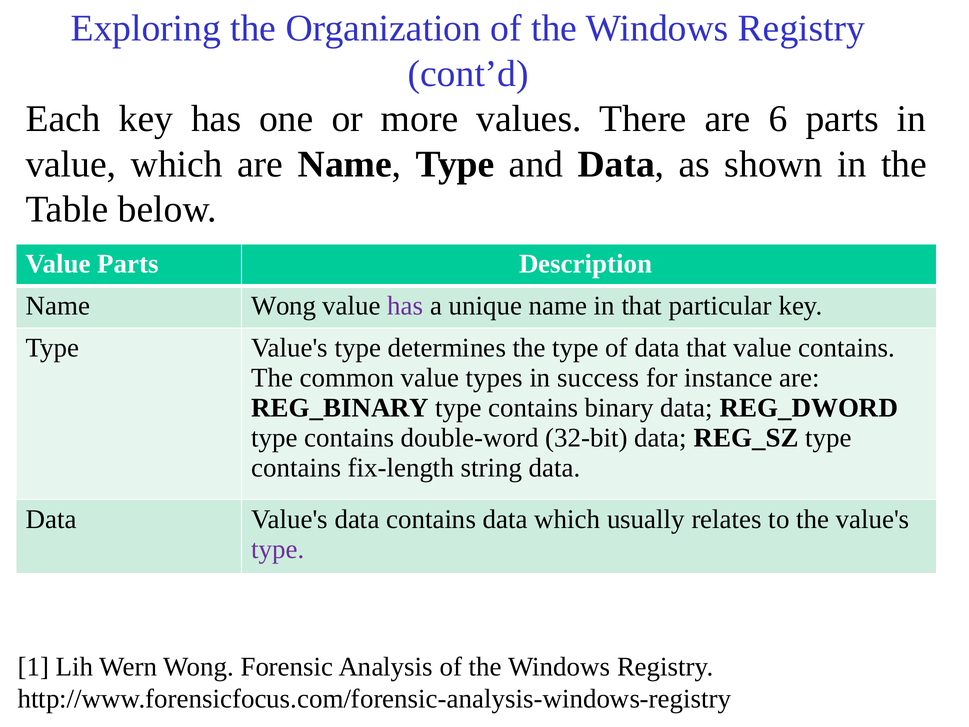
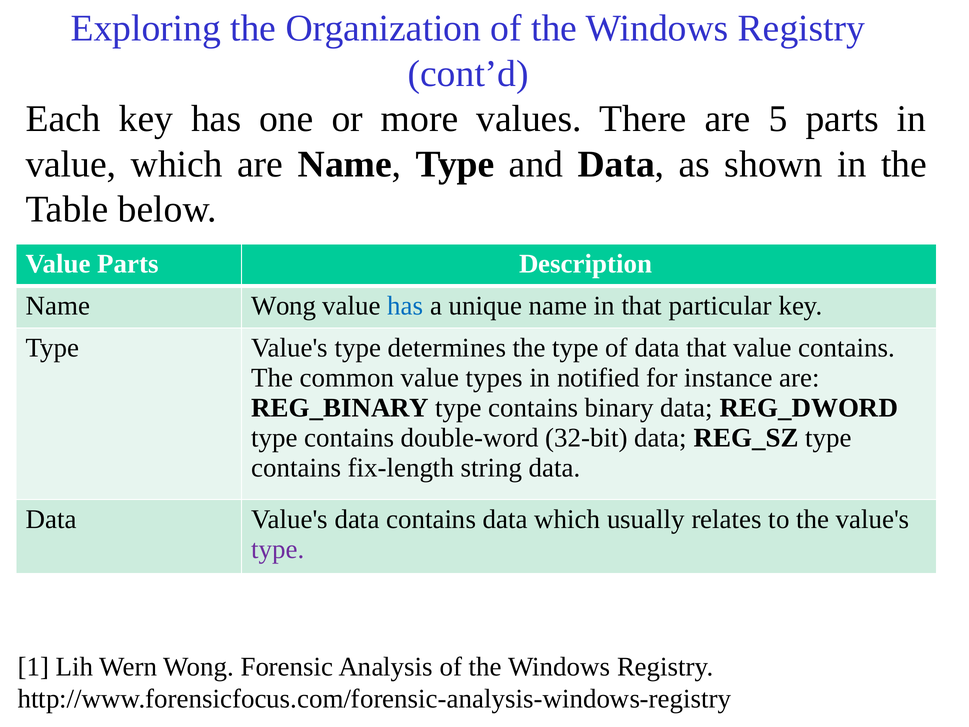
6: 6 -> 5 (778, 119)
has colour: purple -> blue (405, 306)
success: success -> notified (598, 378)
